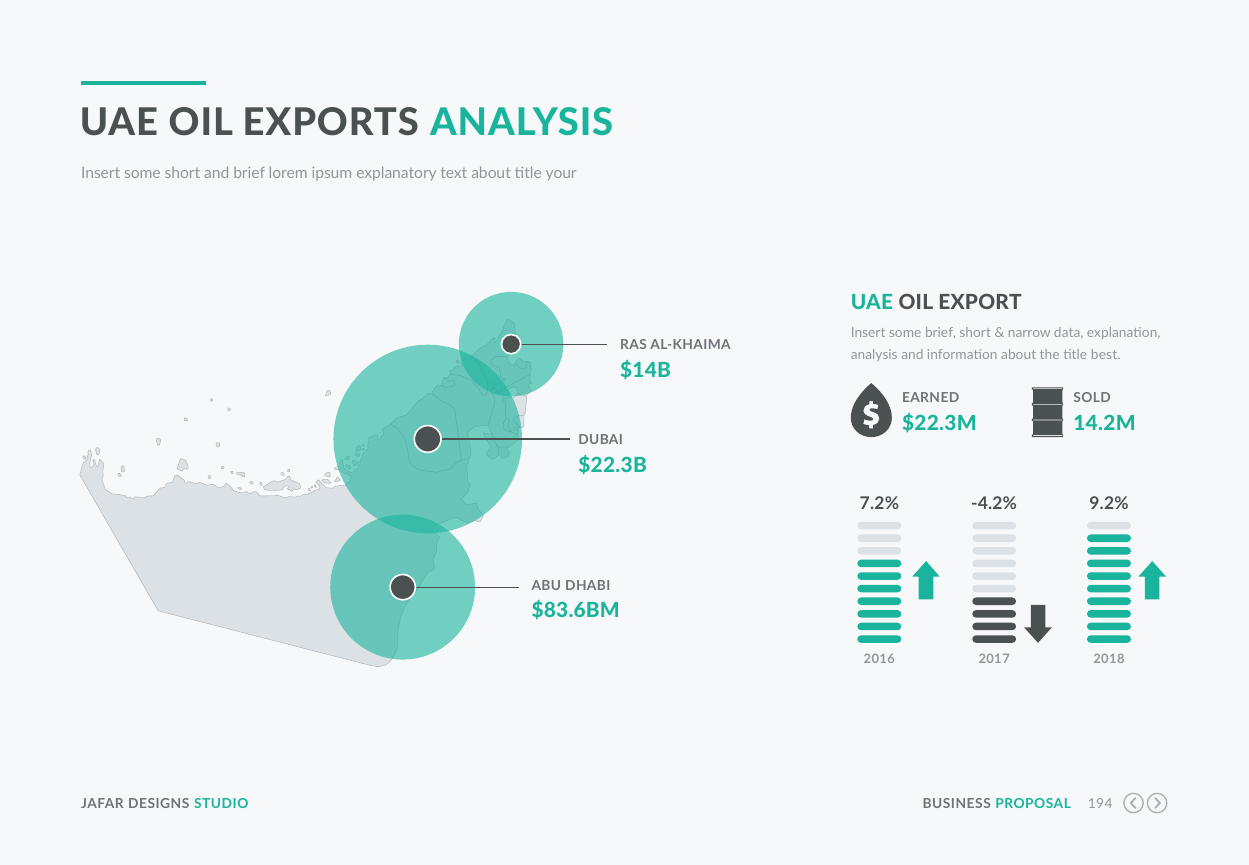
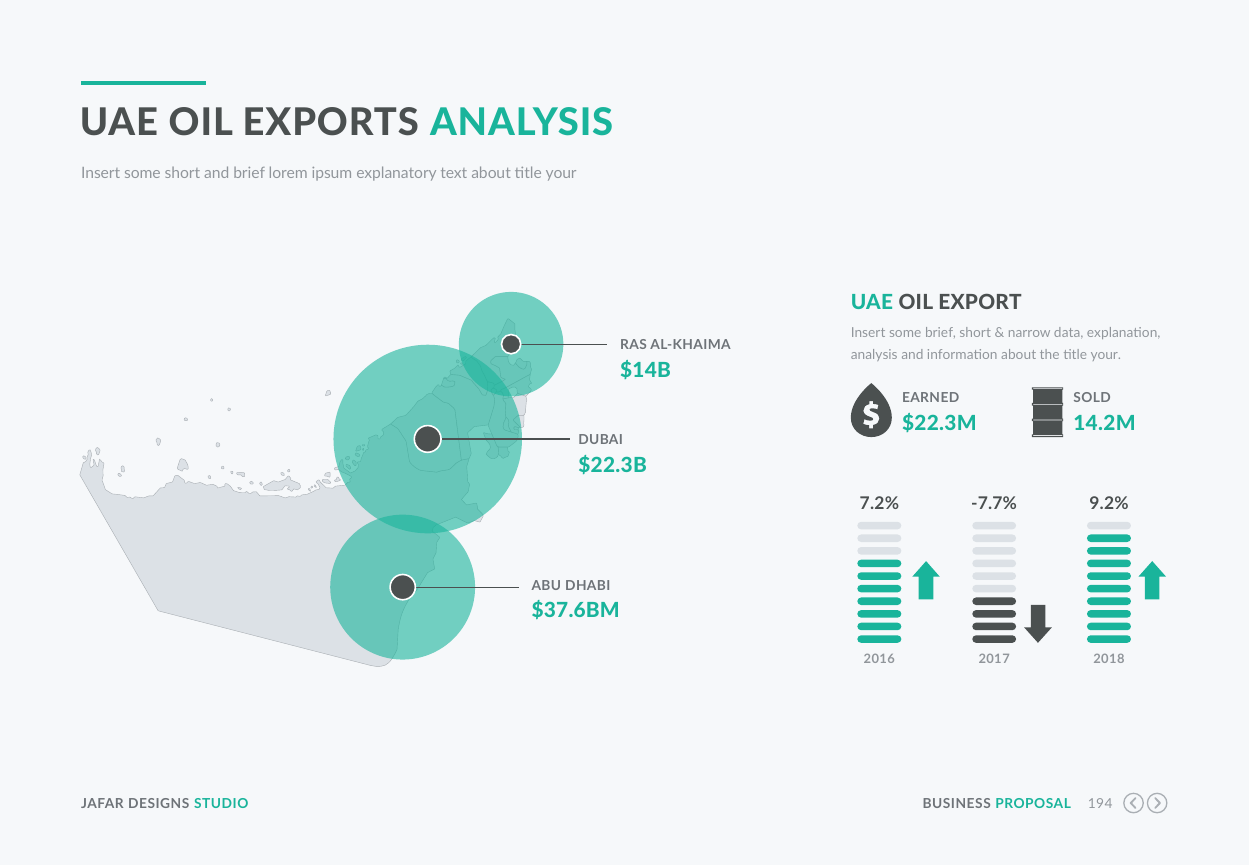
the title best: best -> your (1106, 355)
-4.2%: -4.2% -> -7.7% (994, 504)
$83.6BM: $83.6BM -> $37.6BM (576, 611)
